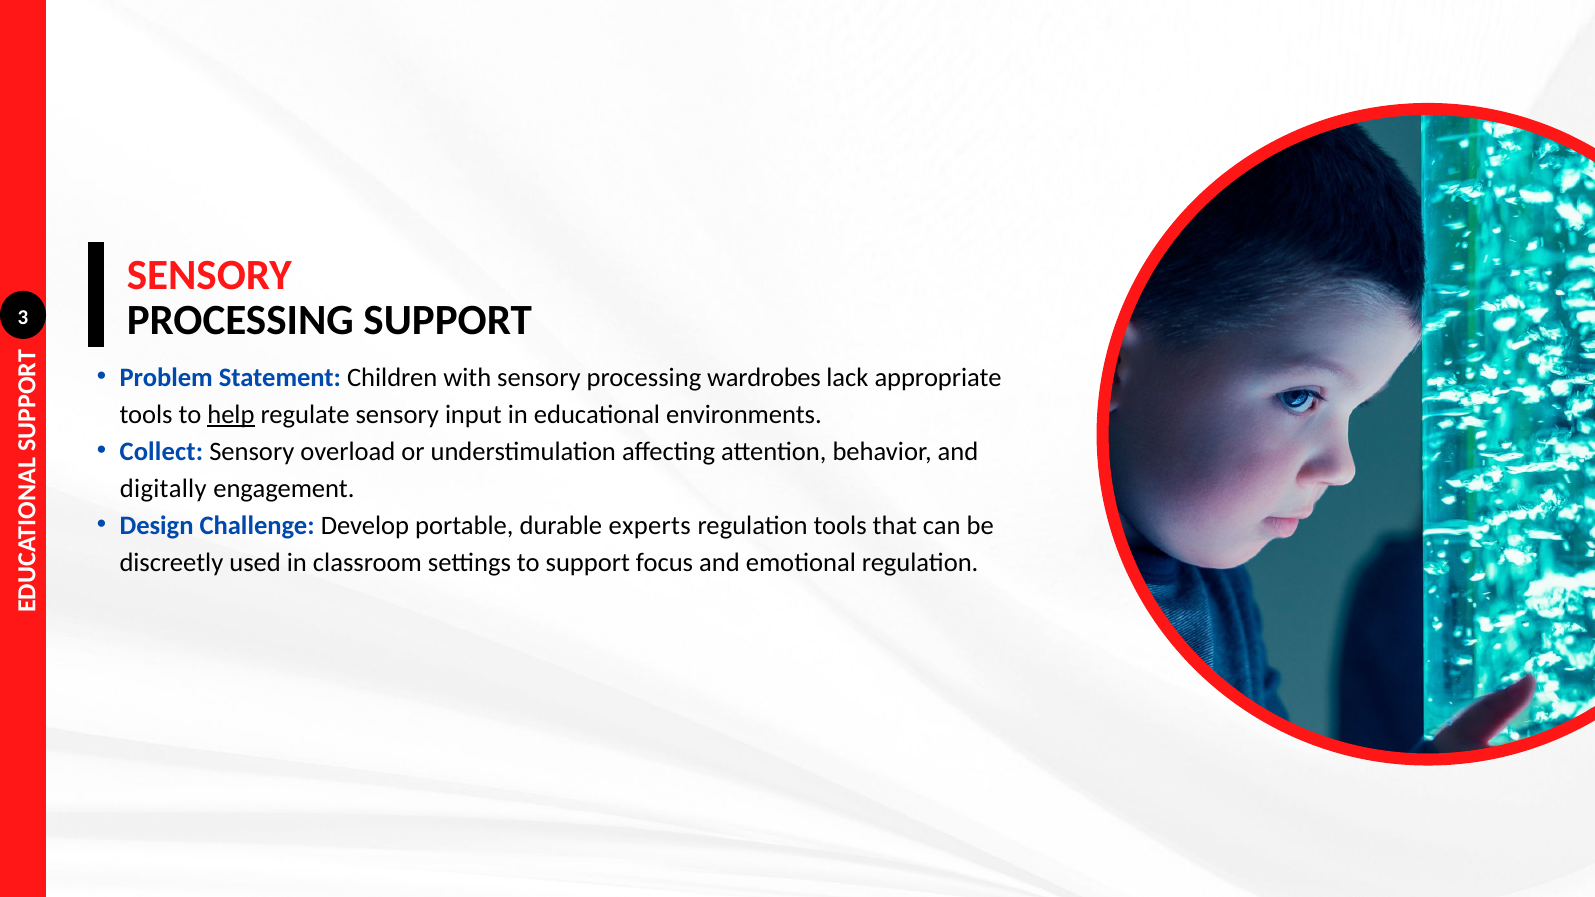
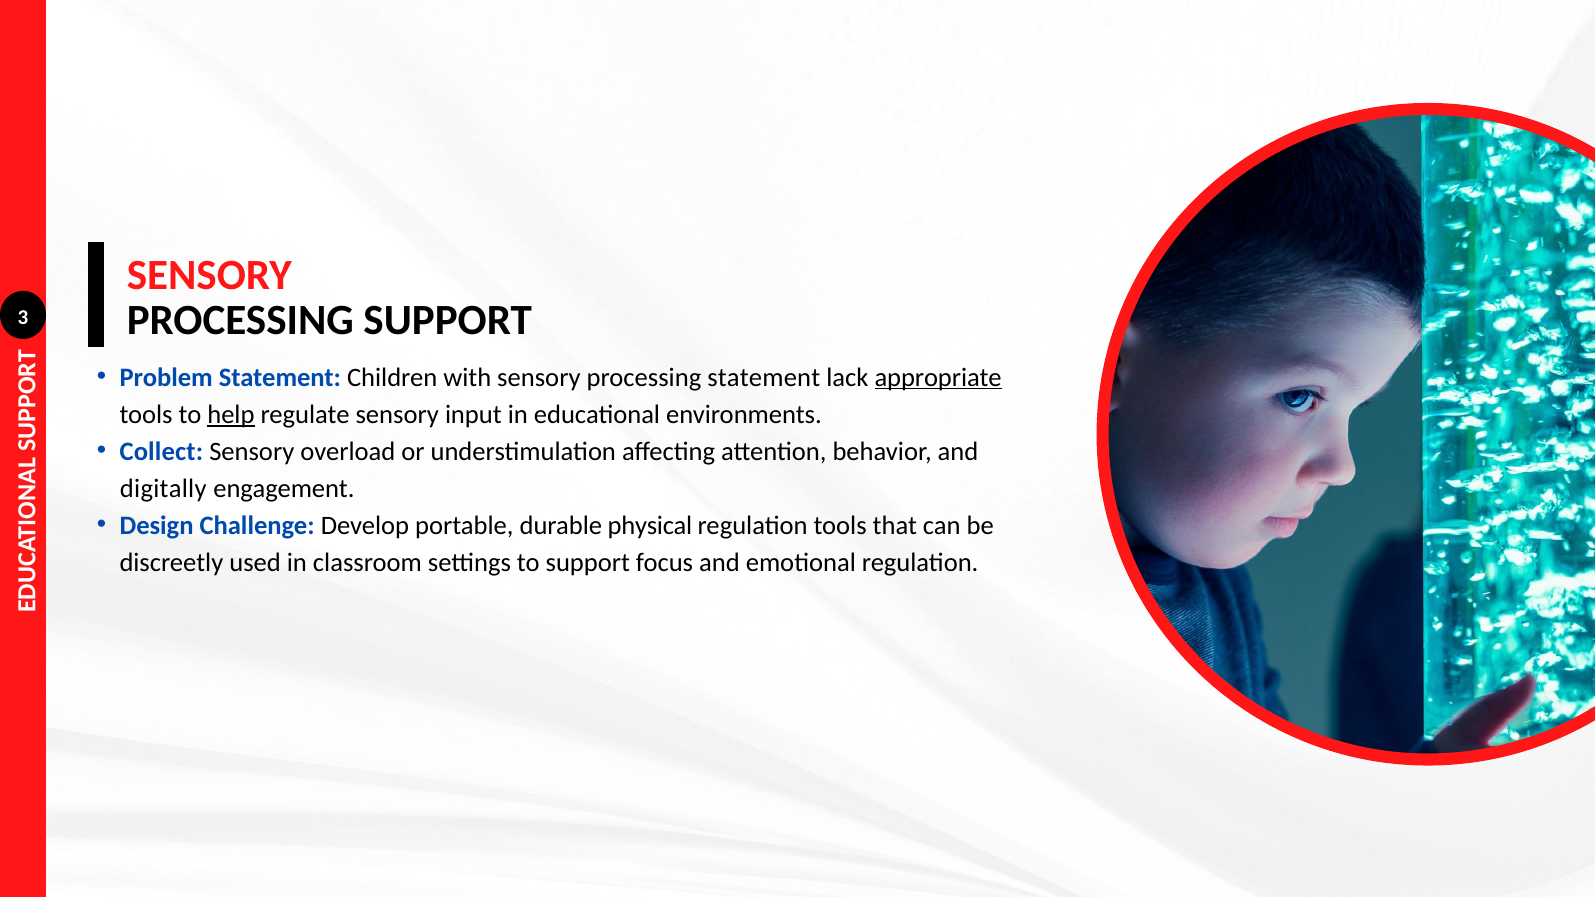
processing wardrobes: wardrobes -> statement (764, 377)
appropriate underline: none -> present (938, 377)
experts: experts -> physical (650, 526)
